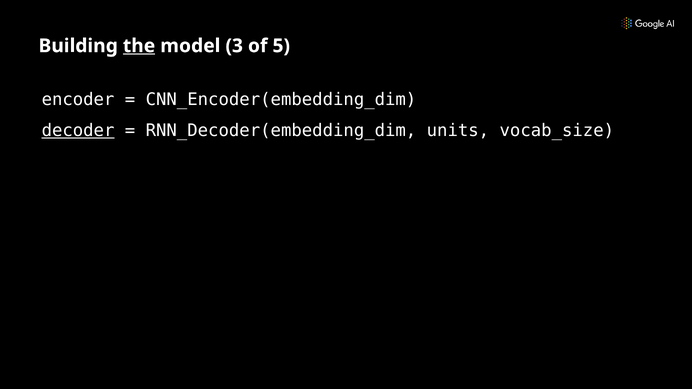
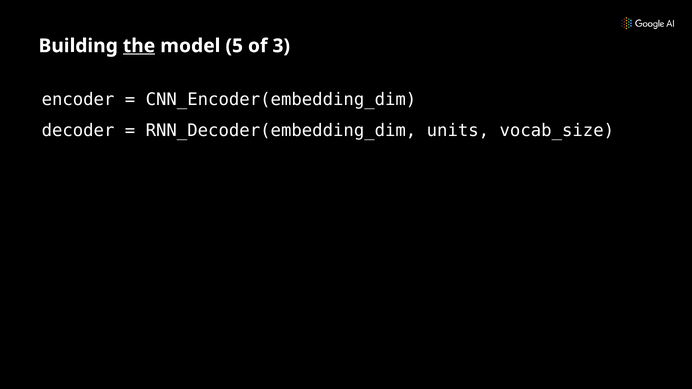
3: 3 -> 5 (234, 46)
5: 5 -> 3 (281, 46)
decoder underline: present -> none (78, 131)
